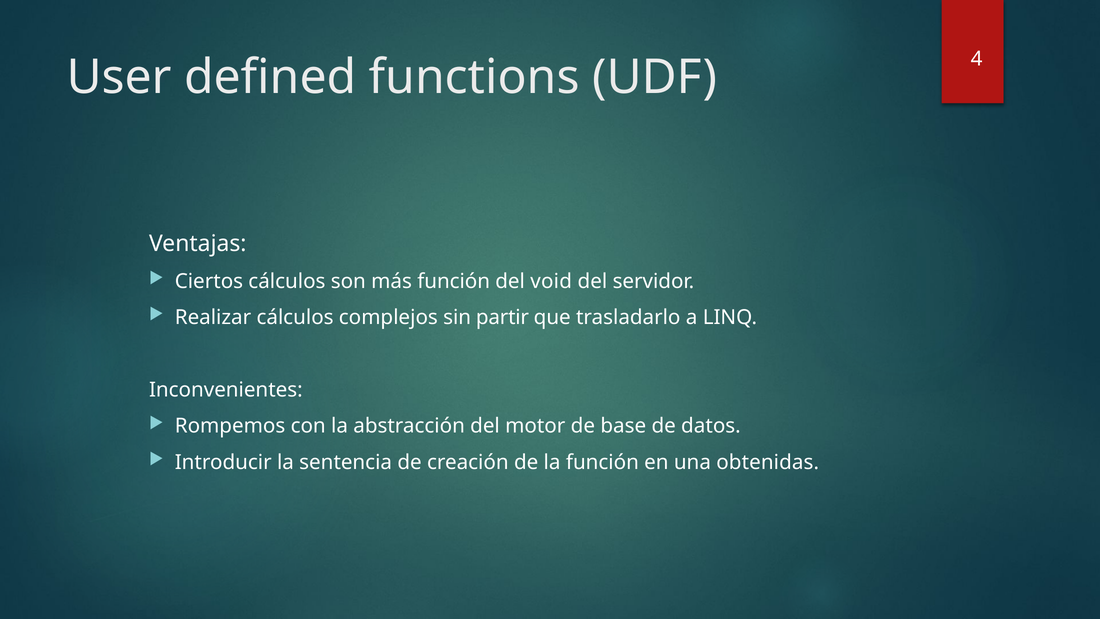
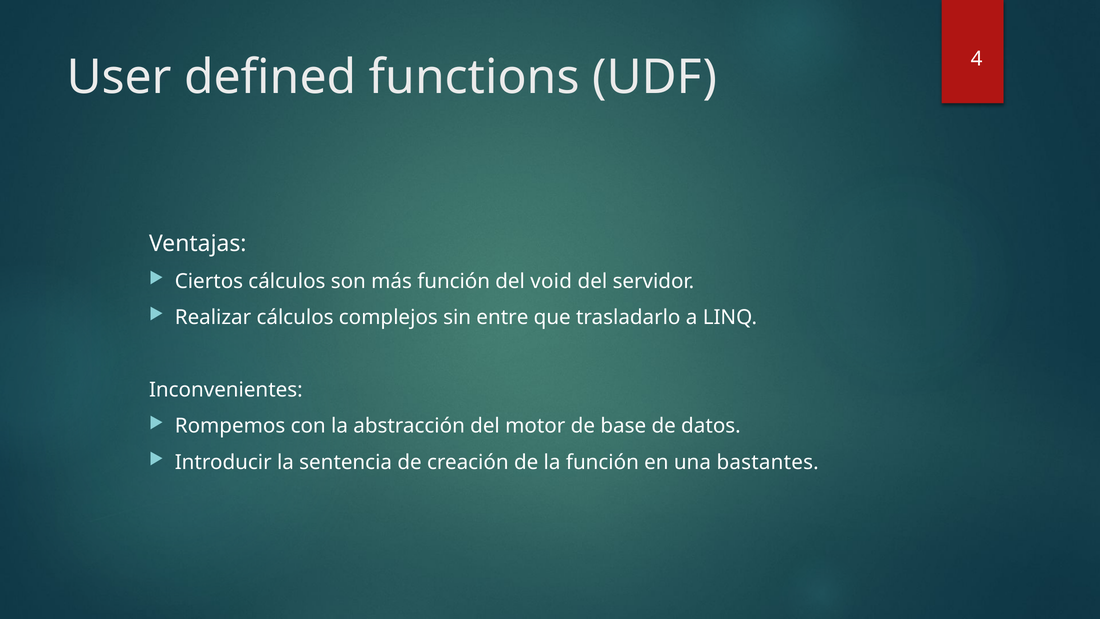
partir: partir -> entre (502, 317)
obtenidas: obtenidas -> bastantes (768, 462)
